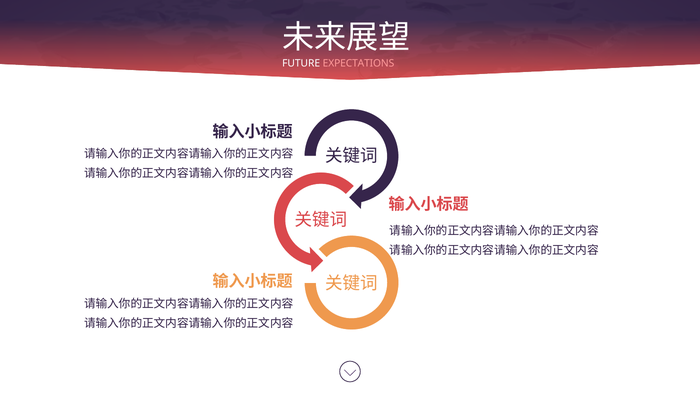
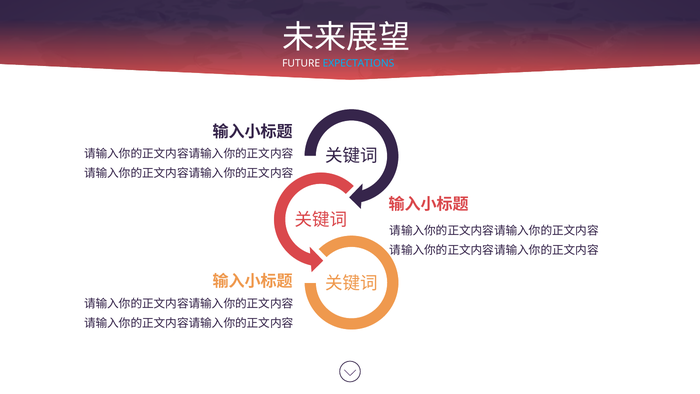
EXPECTATIONS colour: pink -> light blue (358, 63)
